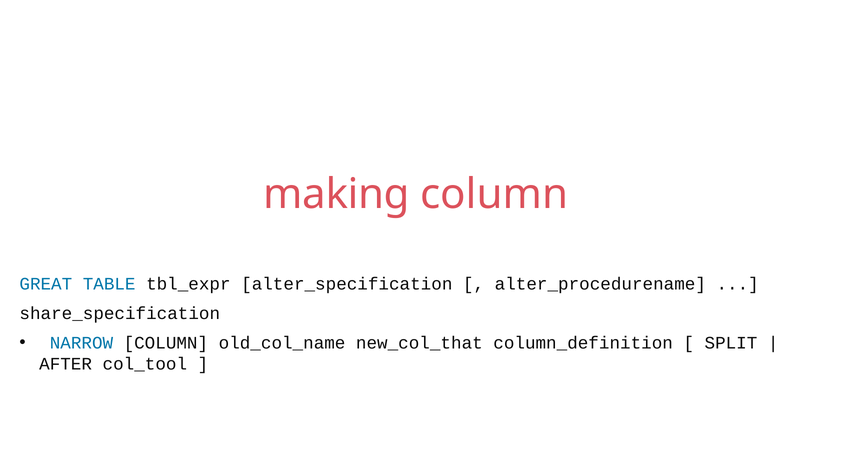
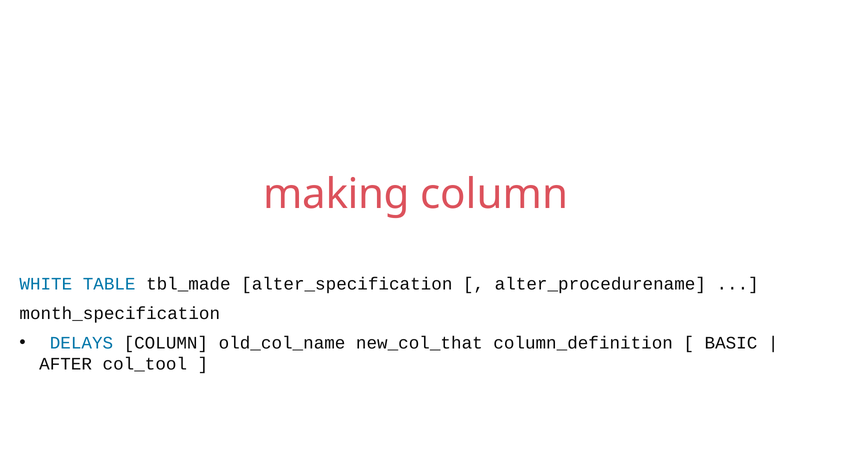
GREAT: GREAT -> WHITE (46, 284)
tbl_expr: tbl_expr -> tbl_made (188, 284)
share_specification: share_specification -> month_specification (120, 314)
NARROW: NARROW -> DELAYS (81, 343)
SPLIT: SPLIT -> BASIC (731, 343)
